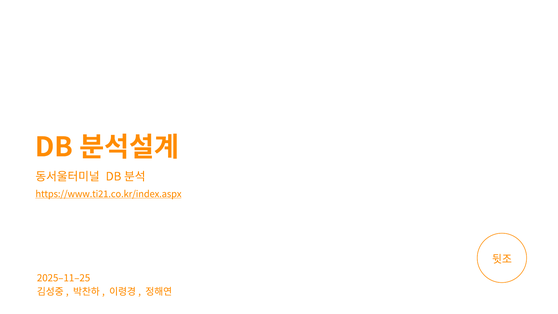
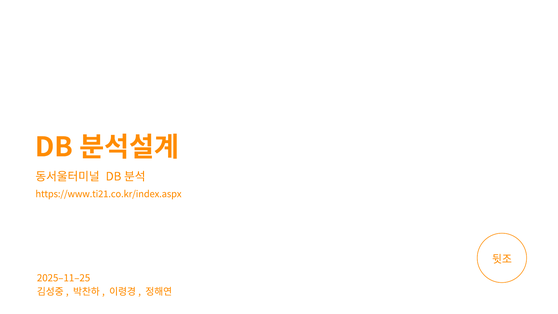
https://www.ti21.co.kr/index.aspx underline: present -> none (108, 194)
